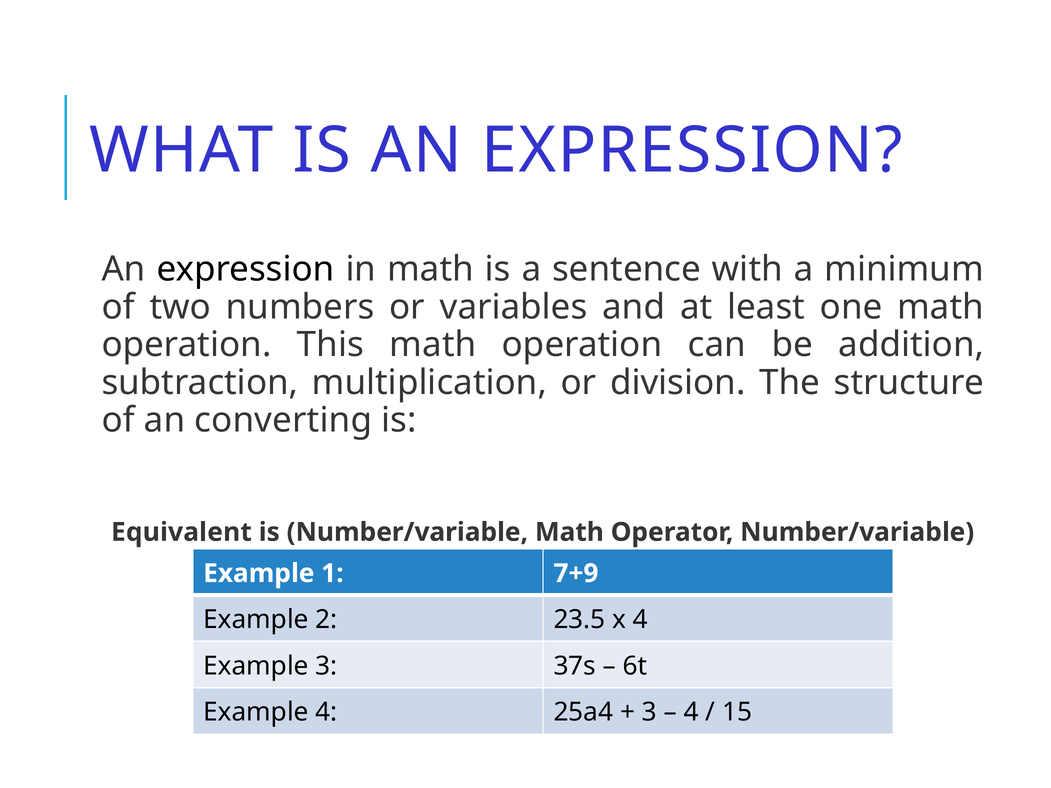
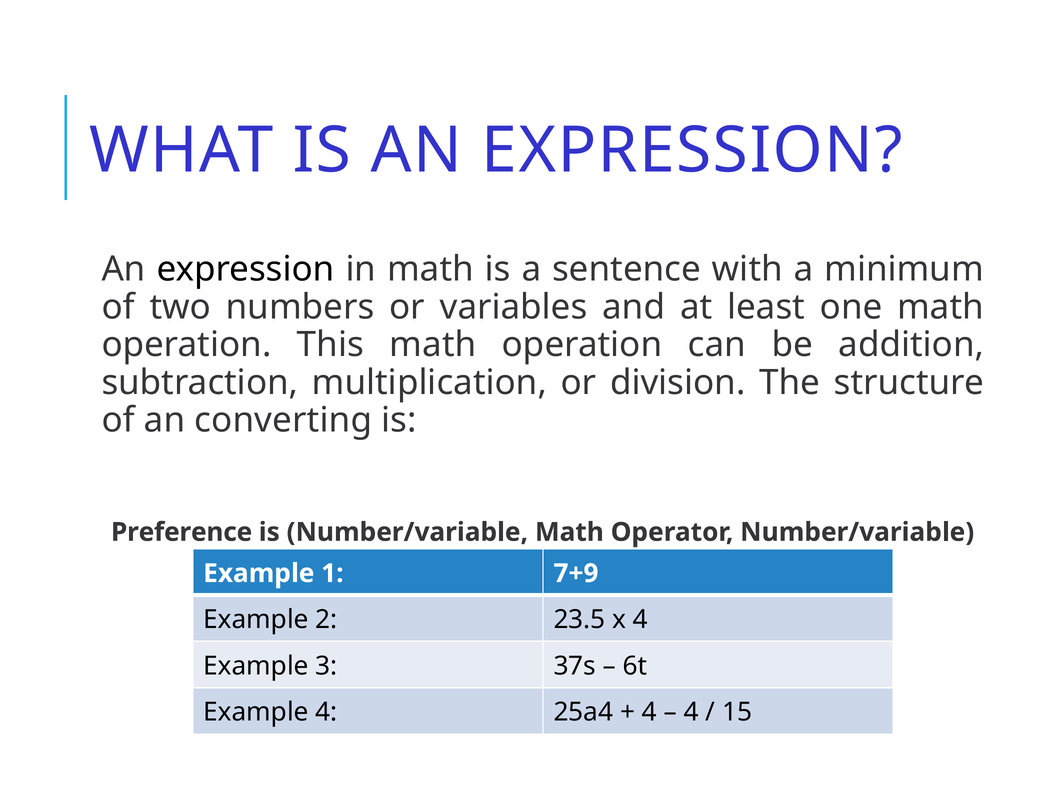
Equivalent: Equivalent -> Preference (182, 532)
3: 3 -> 4 (649, 712)
